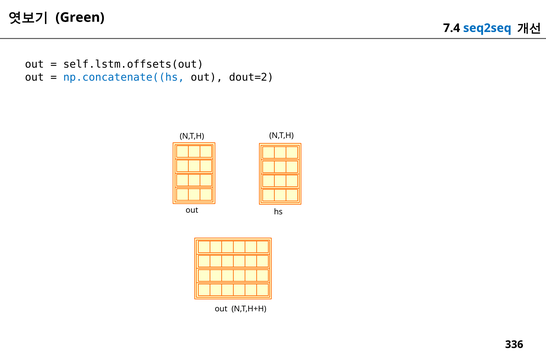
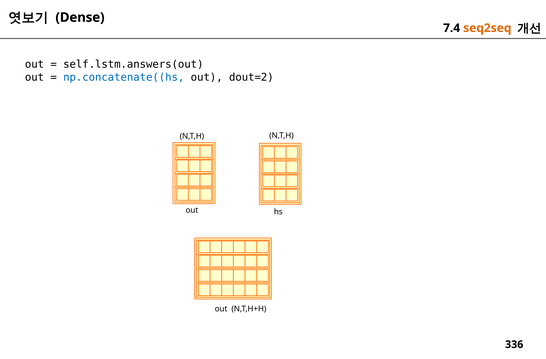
Green: Green -> Dense (80, 17)
seq2seq colour: blue -> orange (487, 28)
self.lstm.offsets(out: self.lstm.offsets(out -> self.lstm.answers(out (133, 64)
